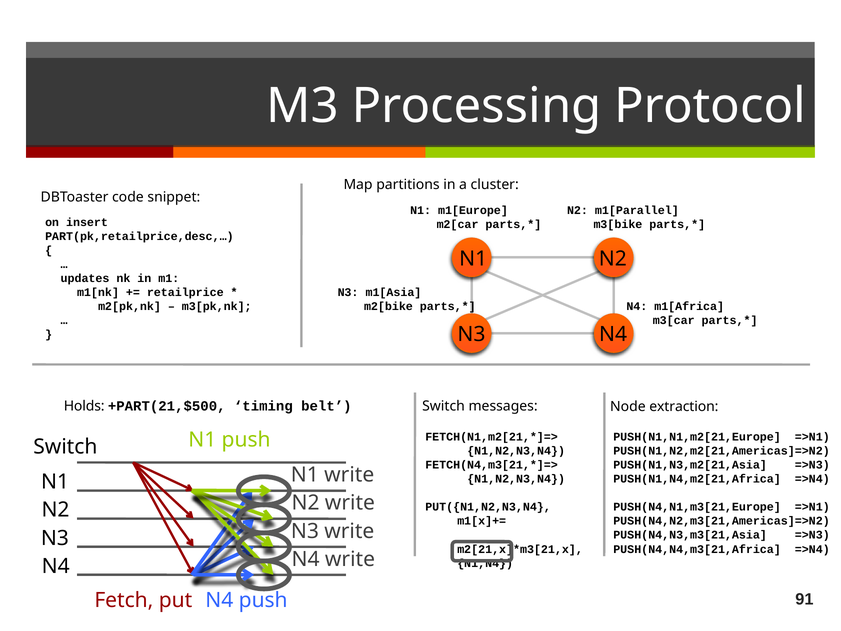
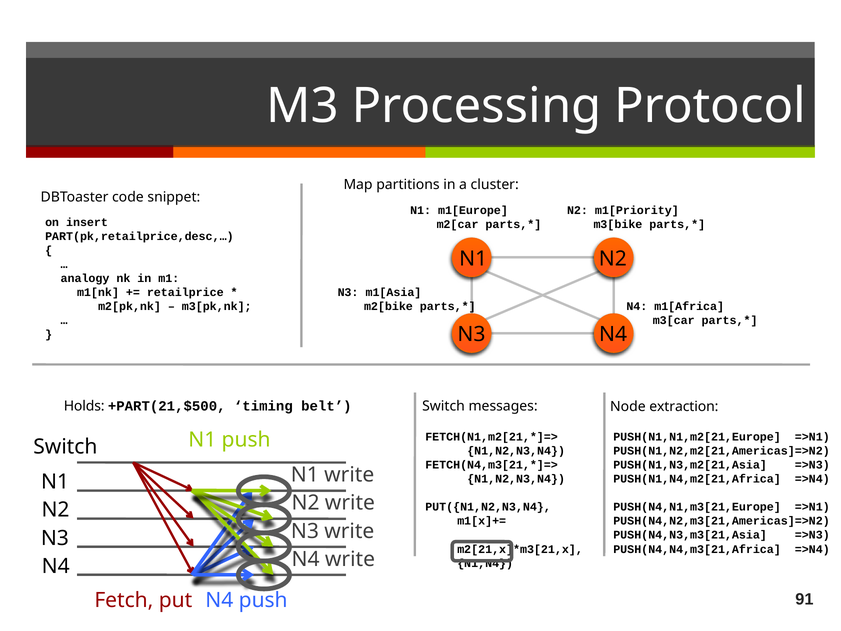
m1[Parallel: m1[Parallel -> m1[Priority (637, 210)
updates: updates -> analogy (85, 278)
